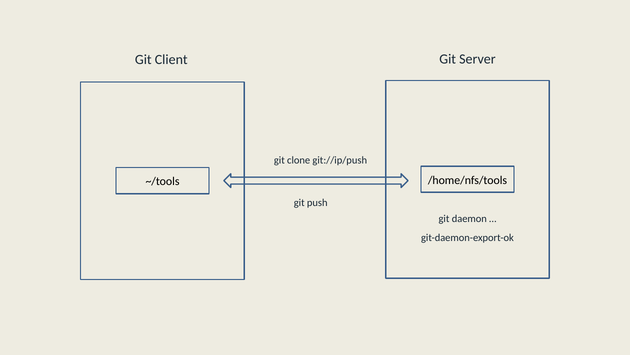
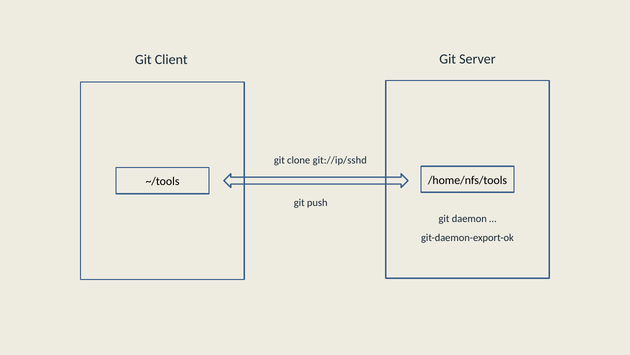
git://ip/push: git://ip/push -> git://ip/sshd (340, 160)
